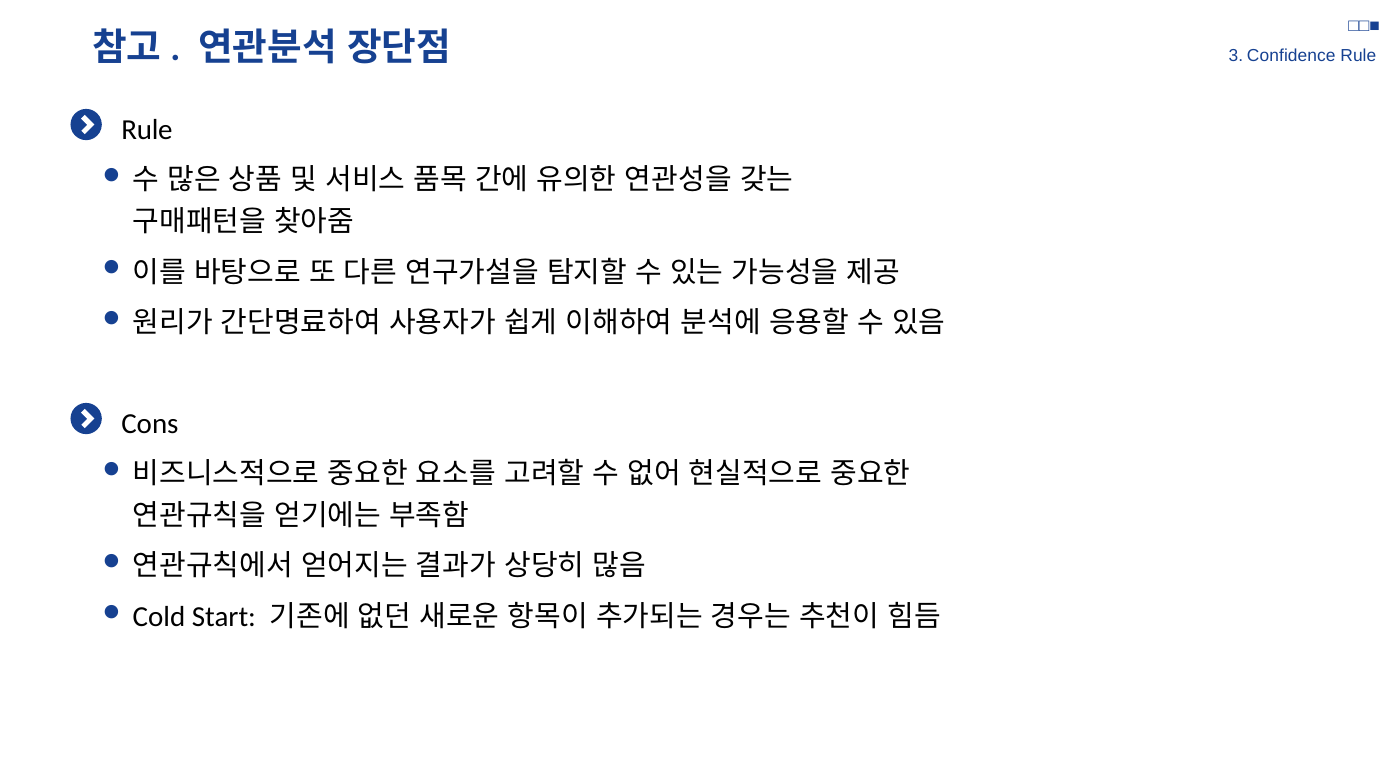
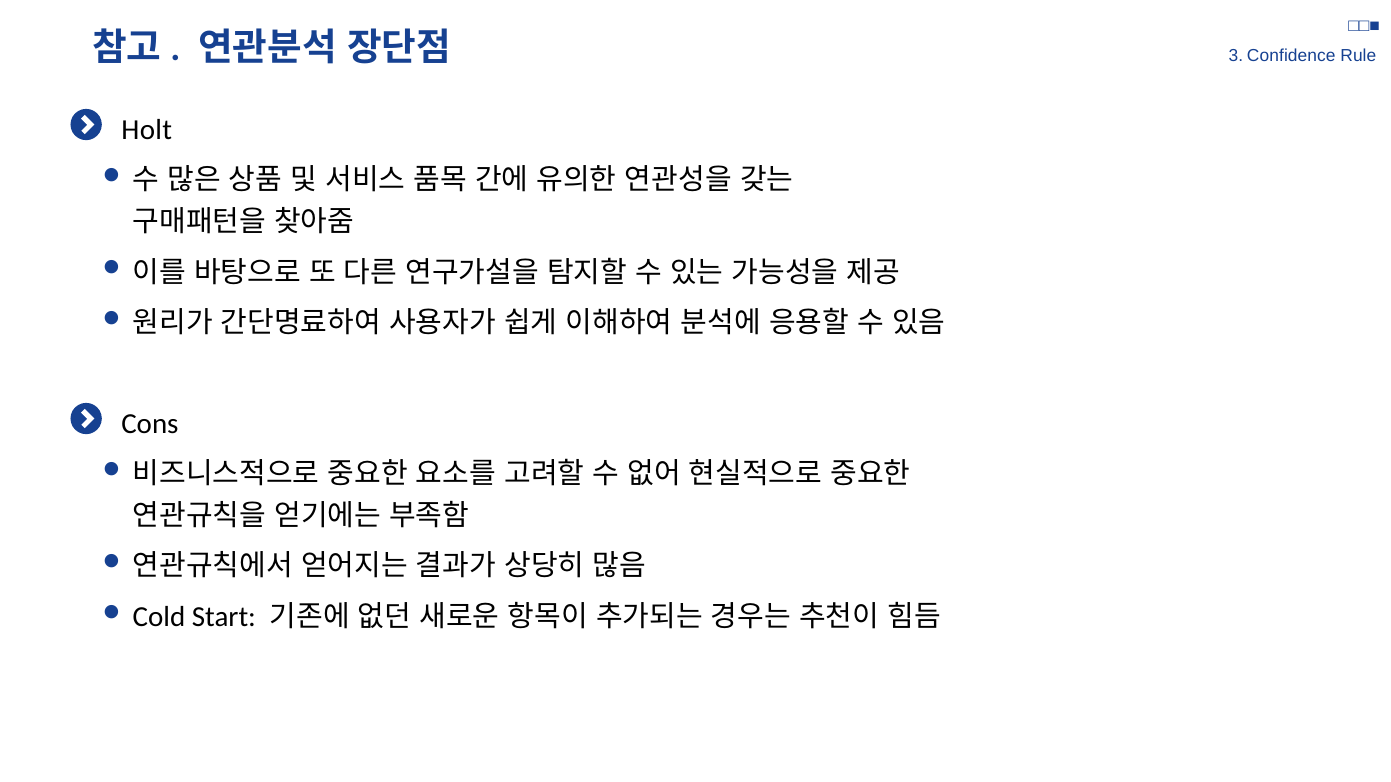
Rule: Rule -> Holt (147, 130)
